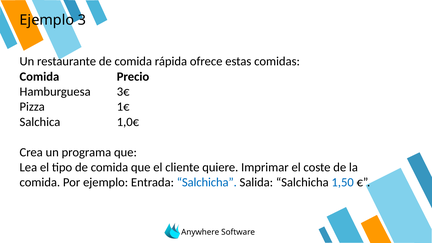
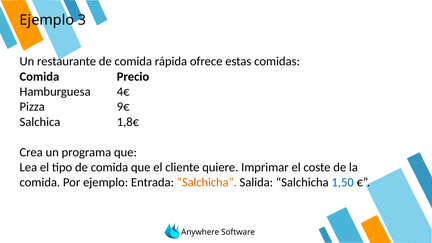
3€: 3€ -> 4€ (123, 92)
1€: 1€ -> 9€ (123, 107)
1,0€: 1,0€ -> 1,8€ (128, 122)
Salchicha colour: blue -> orange (207, 182)
